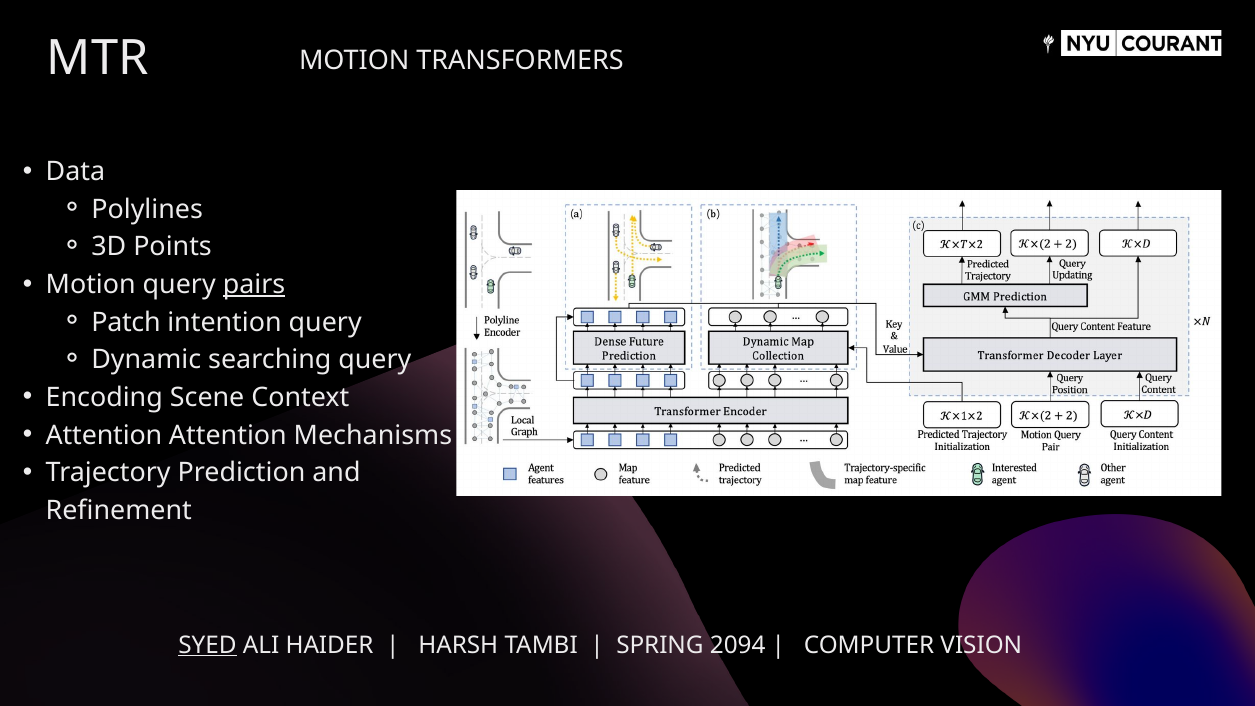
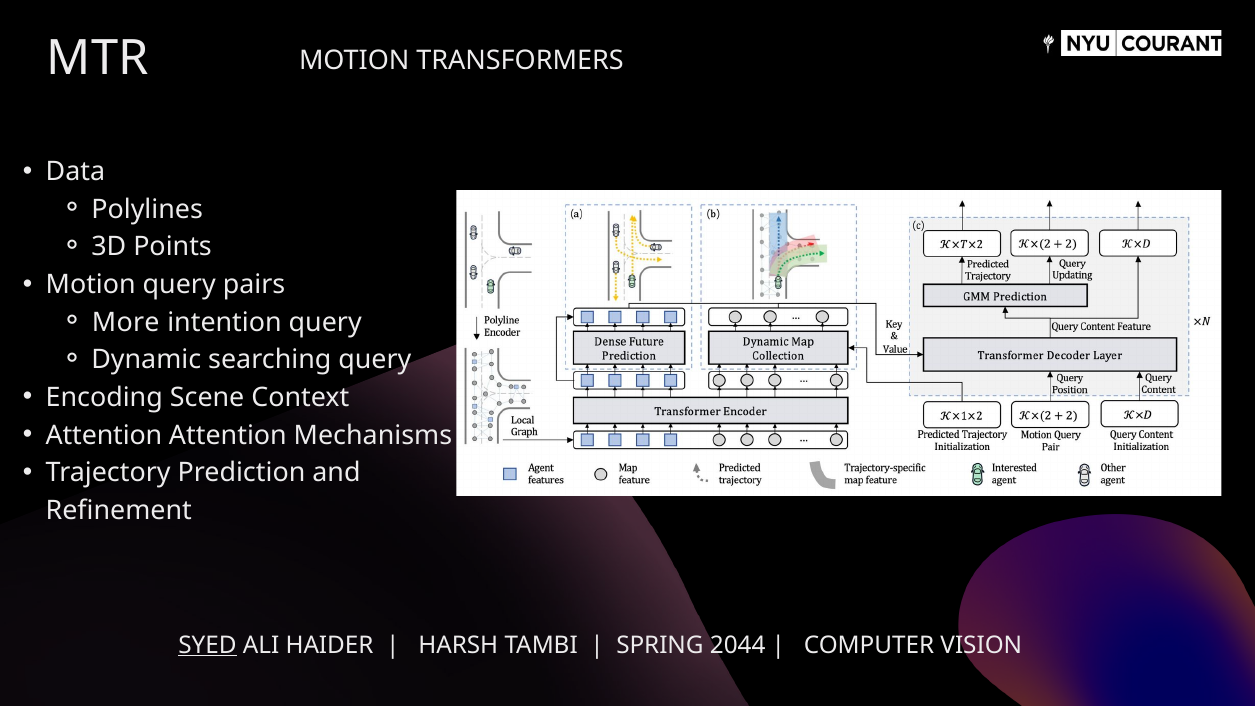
pairs underline: present -> none (254, 285)
Patch: Patch -> More (126, 322)
2094: 2094 -> 2044 (738, 645)
